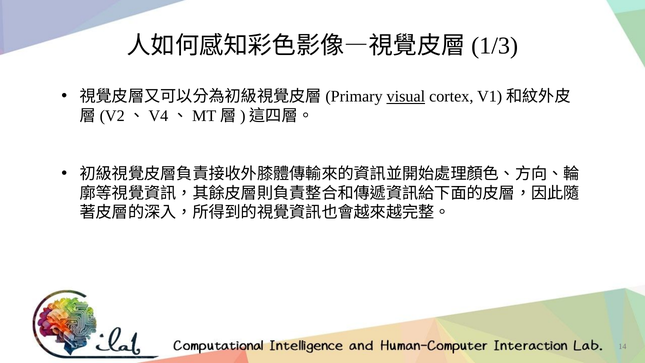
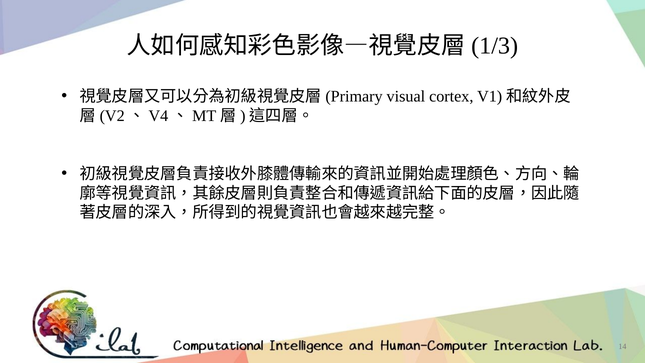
visual underline: present -> none (406, 96)
